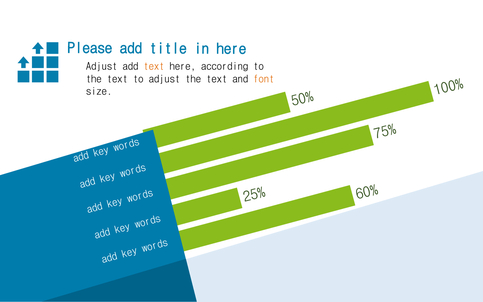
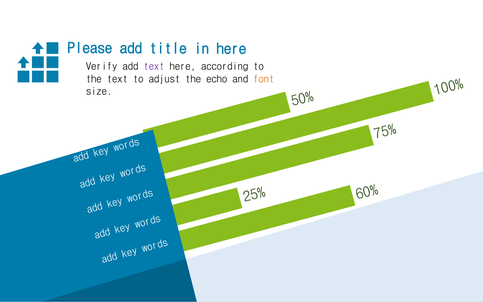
Adjust: Adjust -> Verify (102, 66)
text colour: orange -> purple (154, 66)
adjust the text: text -> echo (217, 79)
